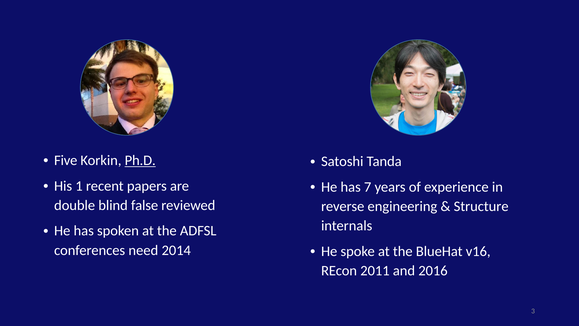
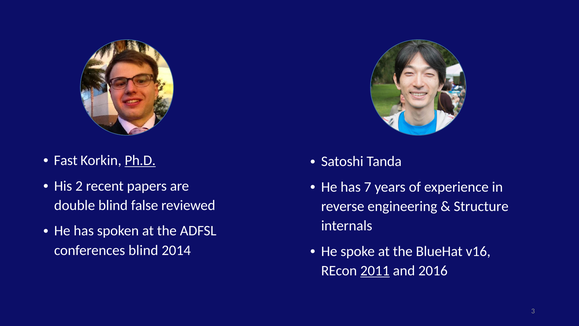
Five: Five -> Fast (66, 160)
1: 1 -> 2 (79, 186)
conferences need: need -> blind (143, 250)
2011 underline: none -> present (375, 271)
